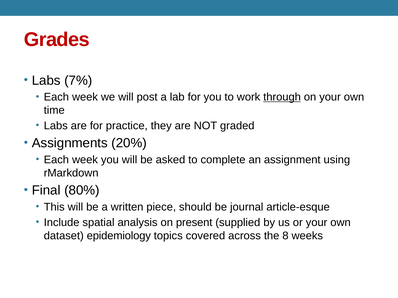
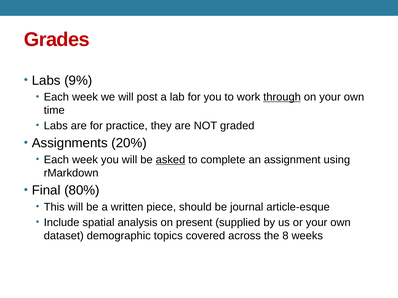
7%: 7% -> 9% (78, 81)
asked underline: none -> present (170, 160)
epidemiology: epidemiology -> demographic (119, 236)
